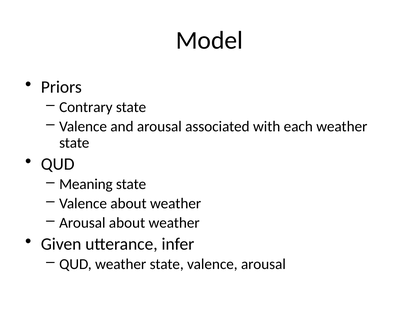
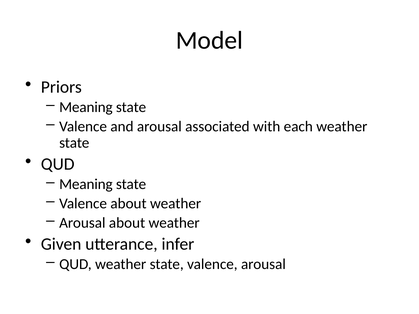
Contrary: Contrary -> Meaning (86, 107)
